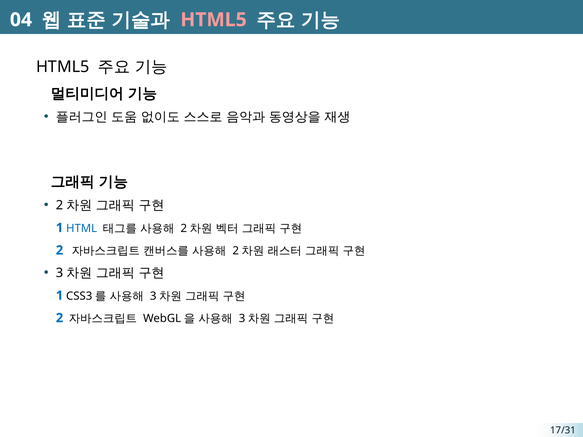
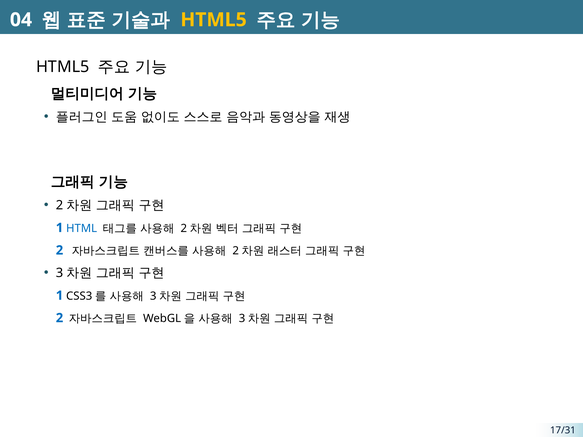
HTML5 colour: pink -> yellow (214, 20)
